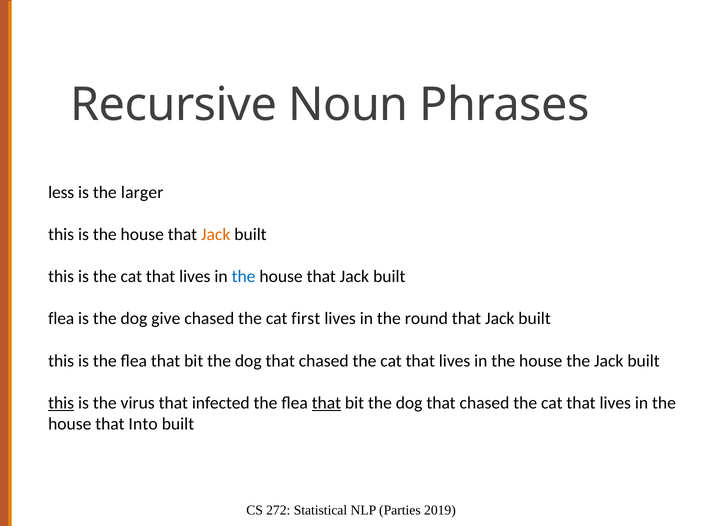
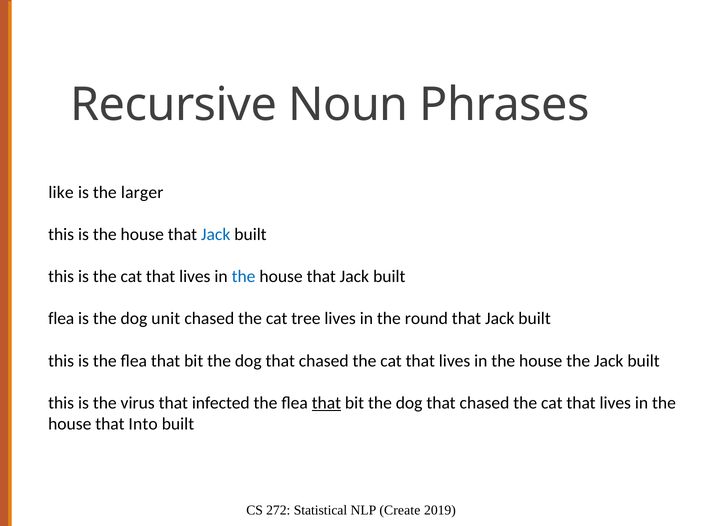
less: less -> like (61, 193)
Jack colour: orange -> blue (216, 235)
give: give -> unit (166, 319)
first: first -> tree (306, 319)
this underline: present -> none (61, 403)
Parties: Parties -> Create (400, 511)
